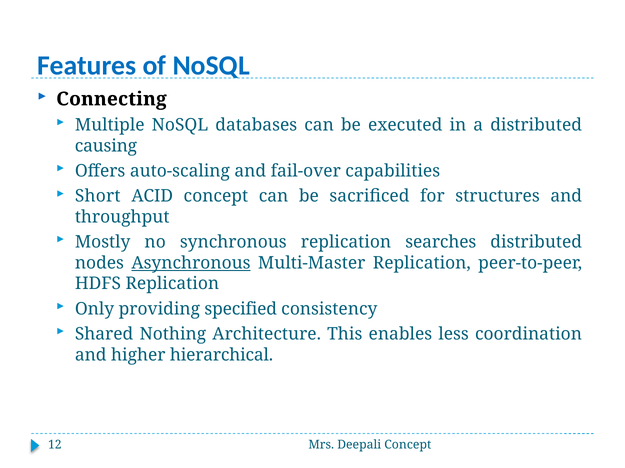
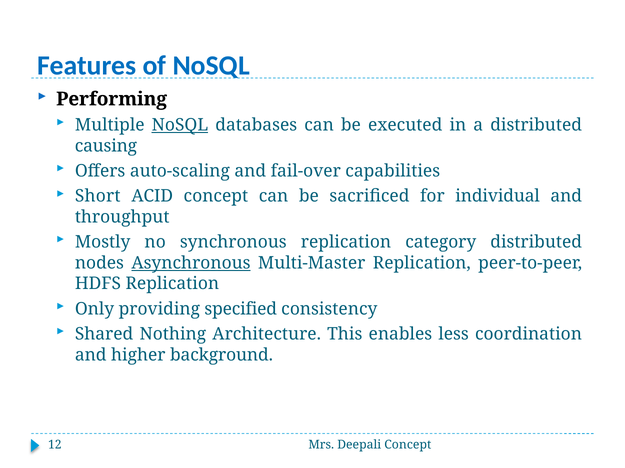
Connecting: Connecting -> Performing (112, 99)
NoSQL underline: none -> present (180, 125)
structures: structures -> individual (498, 196)
searches: searches -> category (441, 242)
hierarchical: hierarchical -> background (222, 355)
